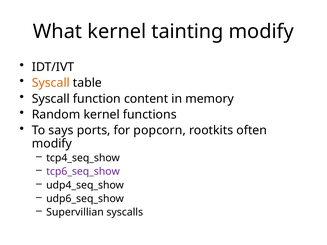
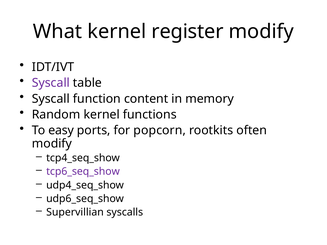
tainting: tainting -> register (188, 32)
Syscall colour: orange -> purple (51, 83)
says: says -> easy (61, 131)
